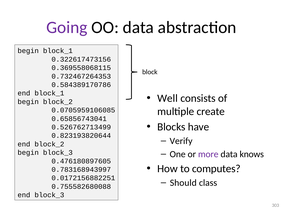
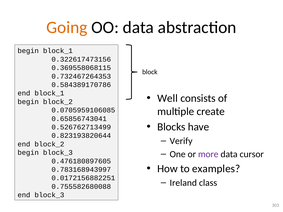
Going colour: purple -> orange (67, 27)
knows: knows -> cursor (252, 154)
computes: computes -> examples (216, 169)
Should: Should -> Ireland (183, 183)
